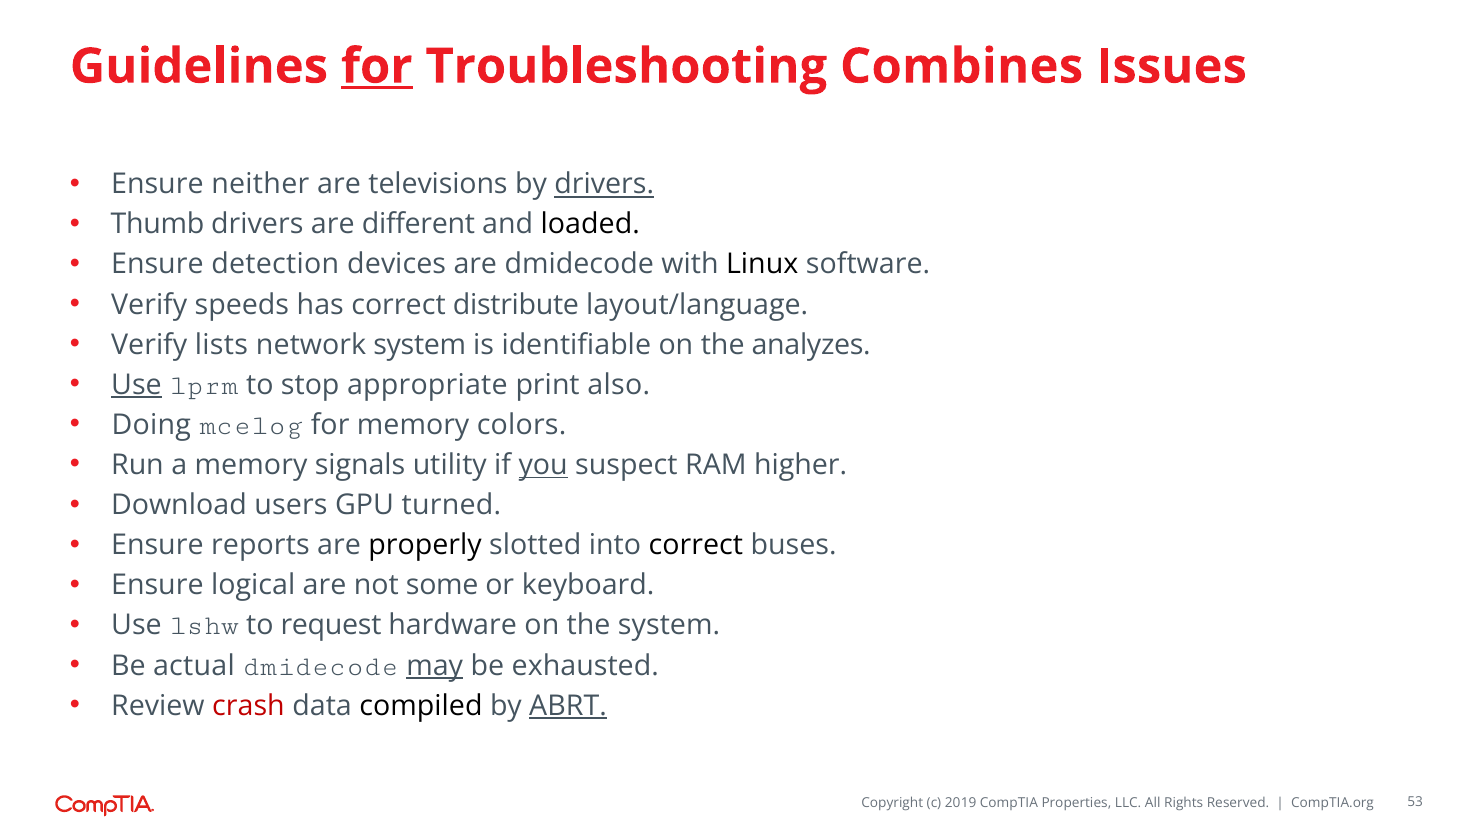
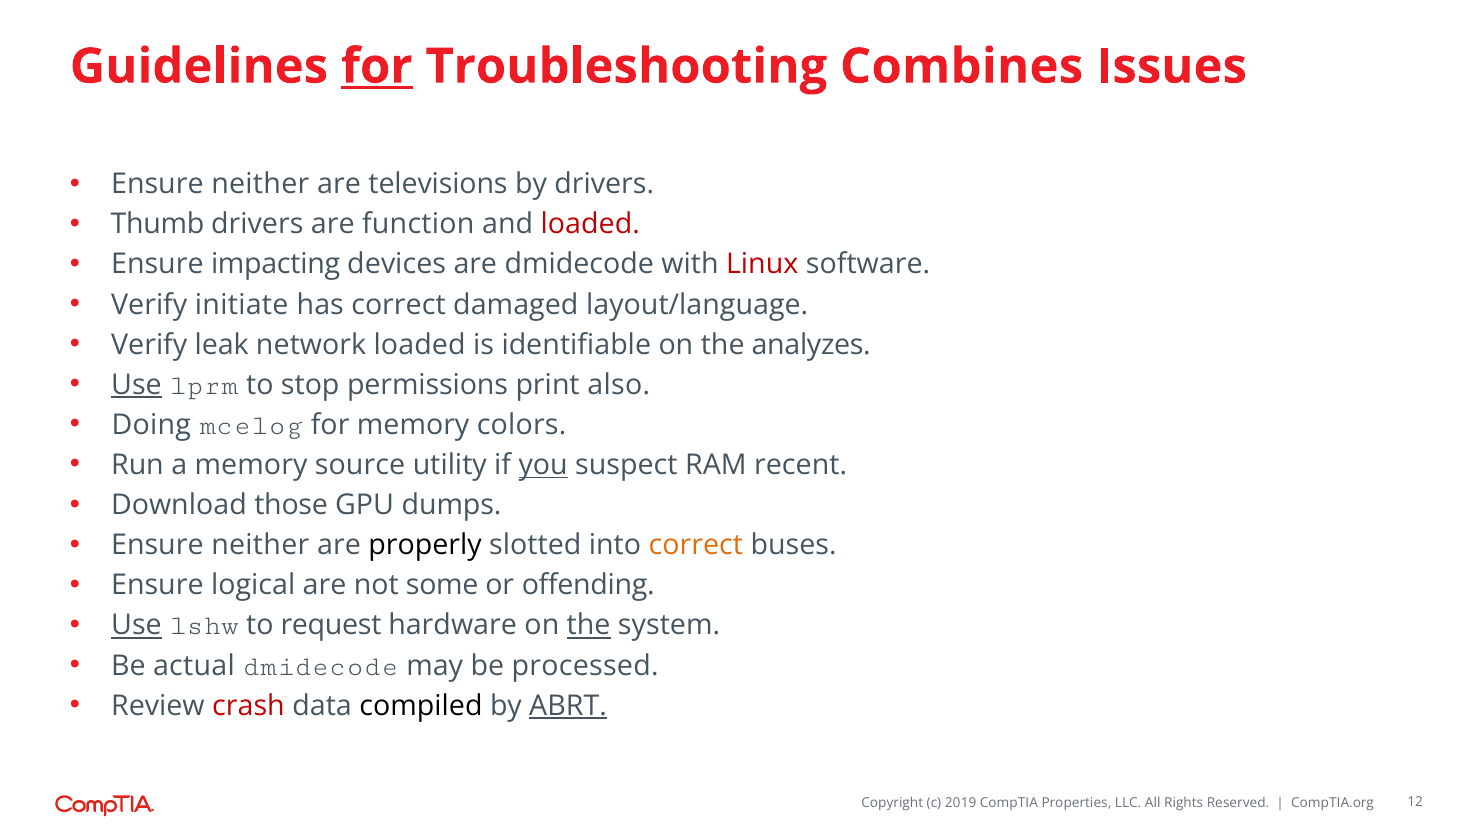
drivers underline: present -> none (604, 184)
different: different -> function (418, 224)
loaded colour: black -> red (590, 224)
detection: detection -> impacting (276, 265)
Linux colour: black -> red (762, 265)
speeds: speeds -> initiate (242, 305)
distribute: distribute -> damaged (516, 305)
lists: lists -> leak (222, 345)
network system: system -> loaded (420, 345)
appropriate: appropriate -> permissions (428, 385)
signals: signals -> source (360, 465)
higher: higher -> recent (801, 465)
users: users -> those (291, 505)
turned: turned -> dumps (452, 505)
reports: reports -> neither (260, 545)
correct colour: black -> orange (696, 545)
keyboard: keyboard -> offending (588, 585)
Use underline: none -> present (136, 625)
the underline: none -> present (589, 625)
may underline: present -> none (435, 666)
exhausted: exhausted -> processed (585, 666)
53: 53 -> 12 (1415, 802)
